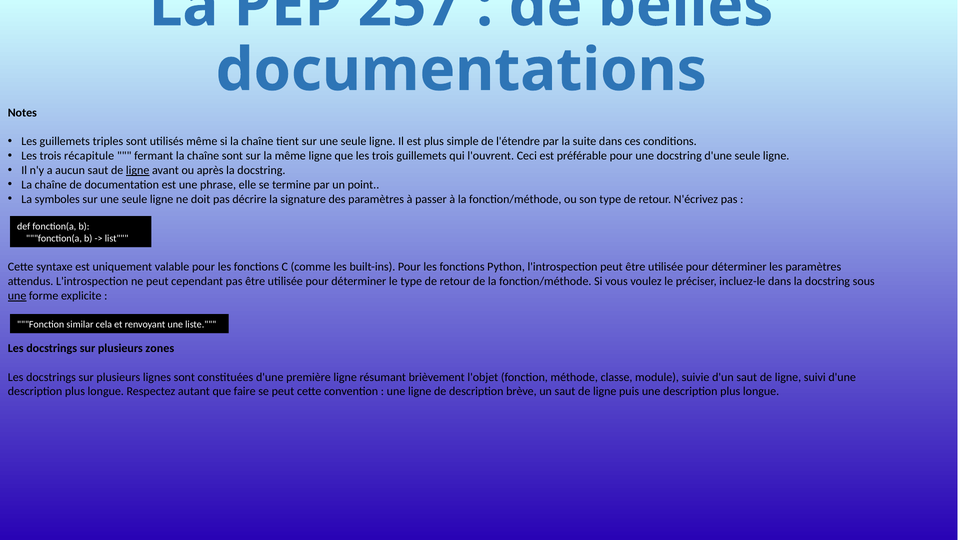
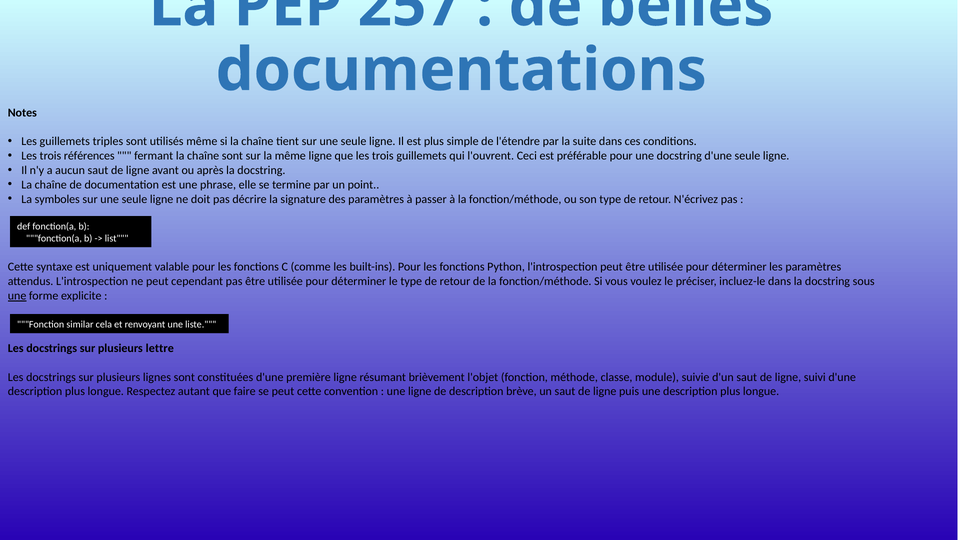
récapitule: récapitule -> références (89, 156)
ligne underline: present -> none (138, 170)
zones: zones -> lettre (160, 348)
